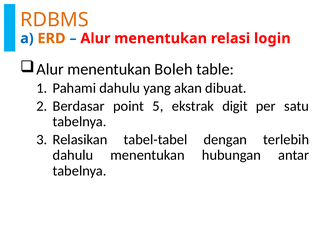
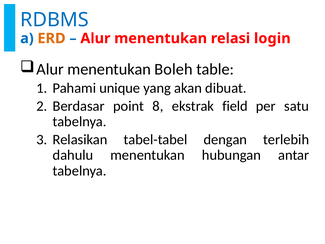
RDBMS colour: orange -> blue (55, 20)
Pahami dahulu: dahulu -> unique (120, 88)
5: 5 -> 8 (158, 106)
digit: digit -> field (235, 106)
